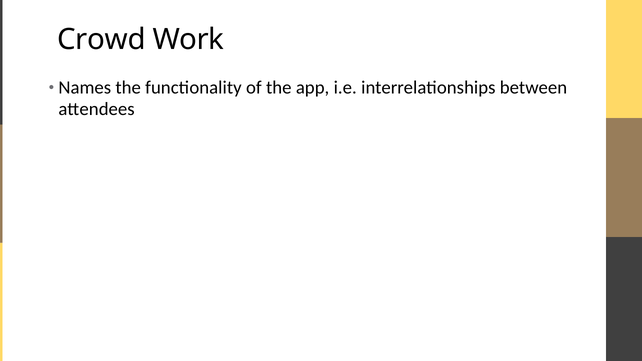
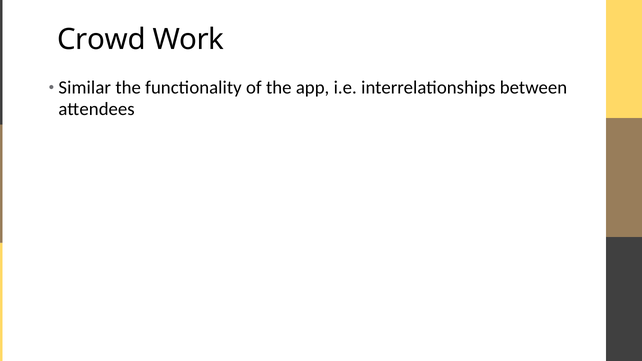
Names: Names -> Similar (85, 88)
